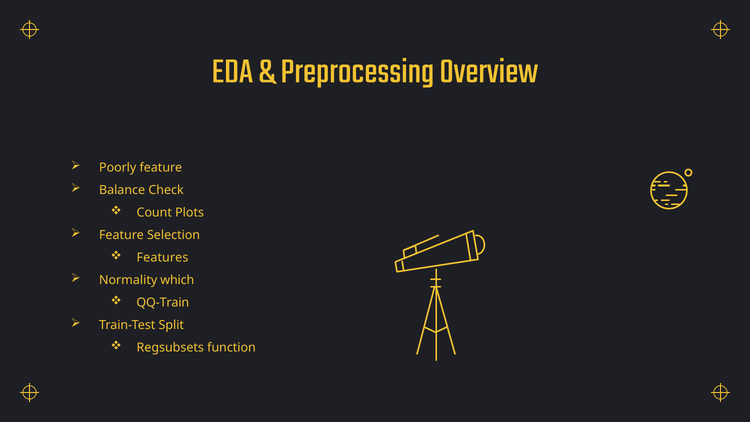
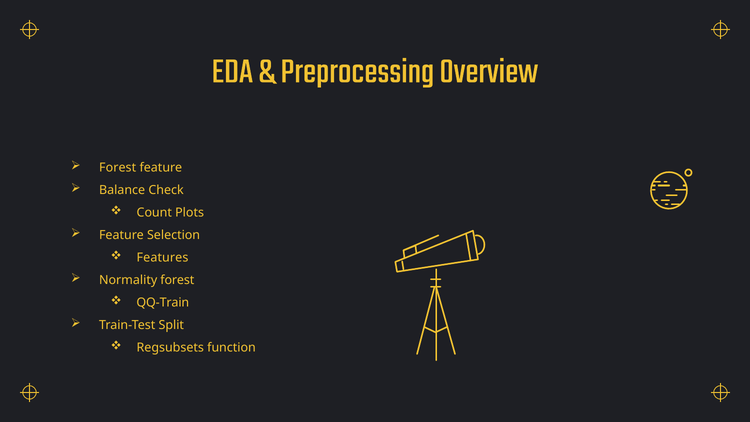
Poorly: Poorly -> Forest (118, 168)
Normality which: which -> forest (177, 280)
